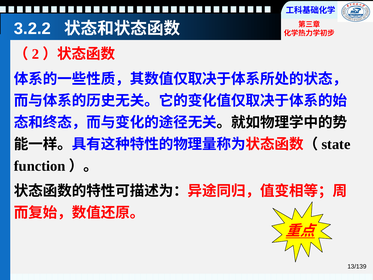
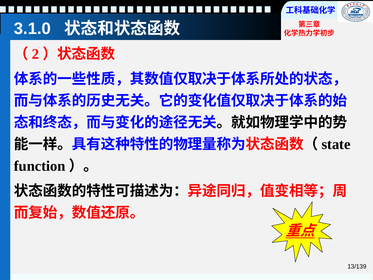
3.2.2: 3.2.2 -> 3.1.0 (32, 29)
